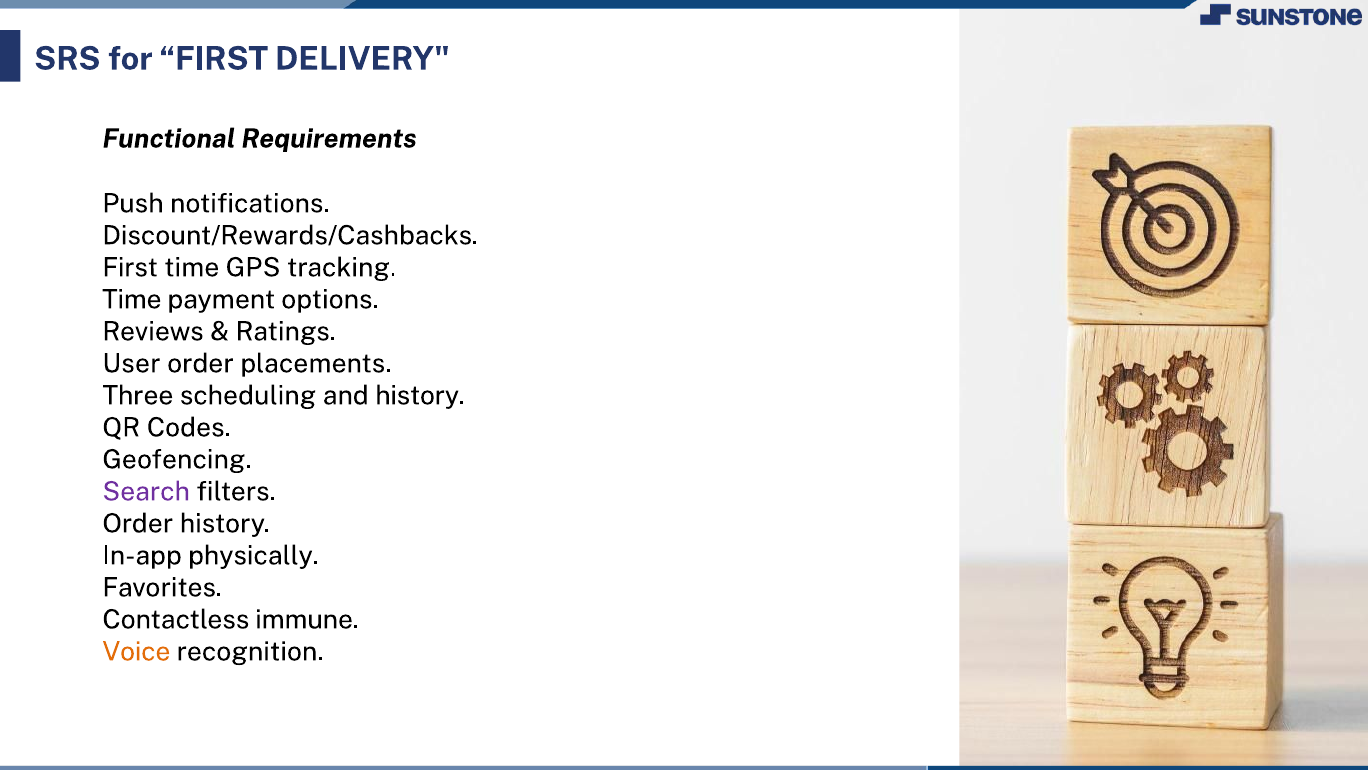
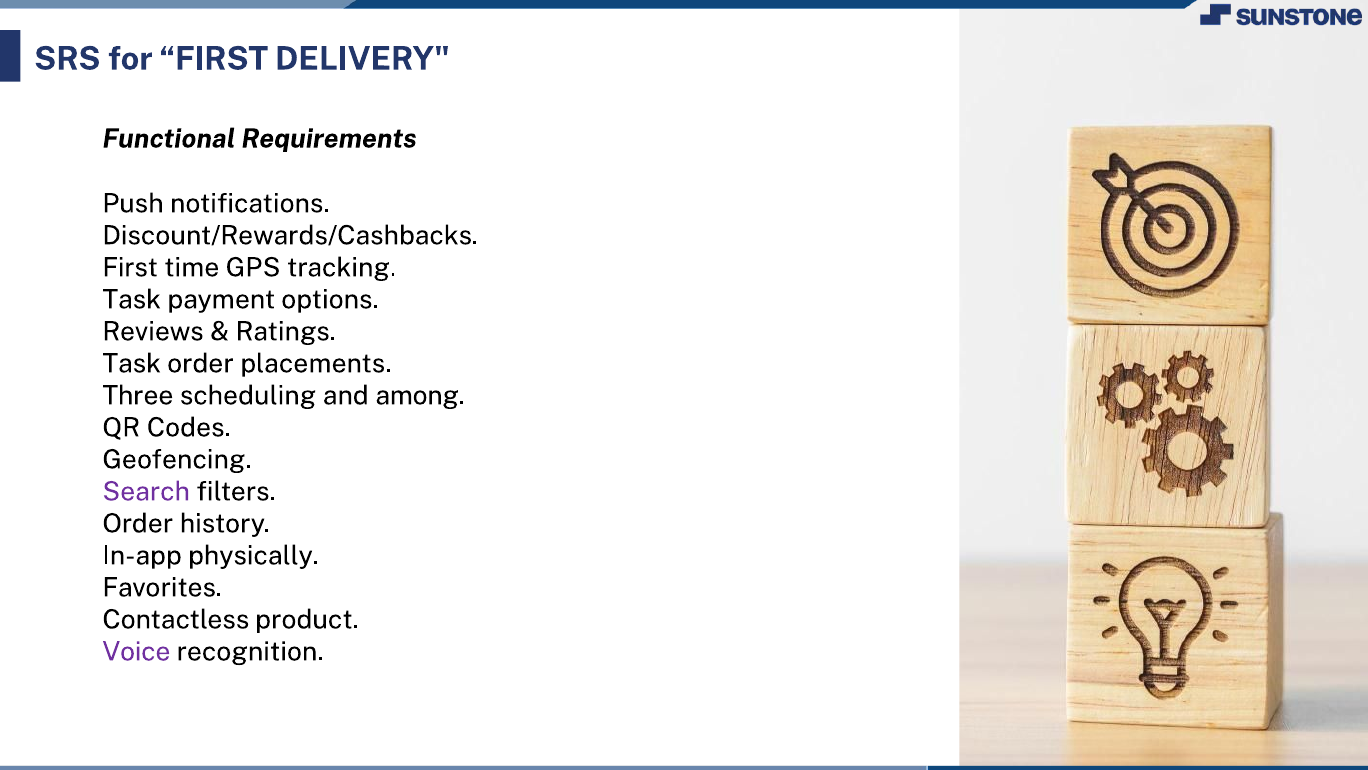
Time: Time -> Task (132, 299)
User: User -> Task (132, 363)
and history: history -> among (420, 395)
immune: immune -> product (307, 619)
Voice colour: orange -> purple (136, 651)
